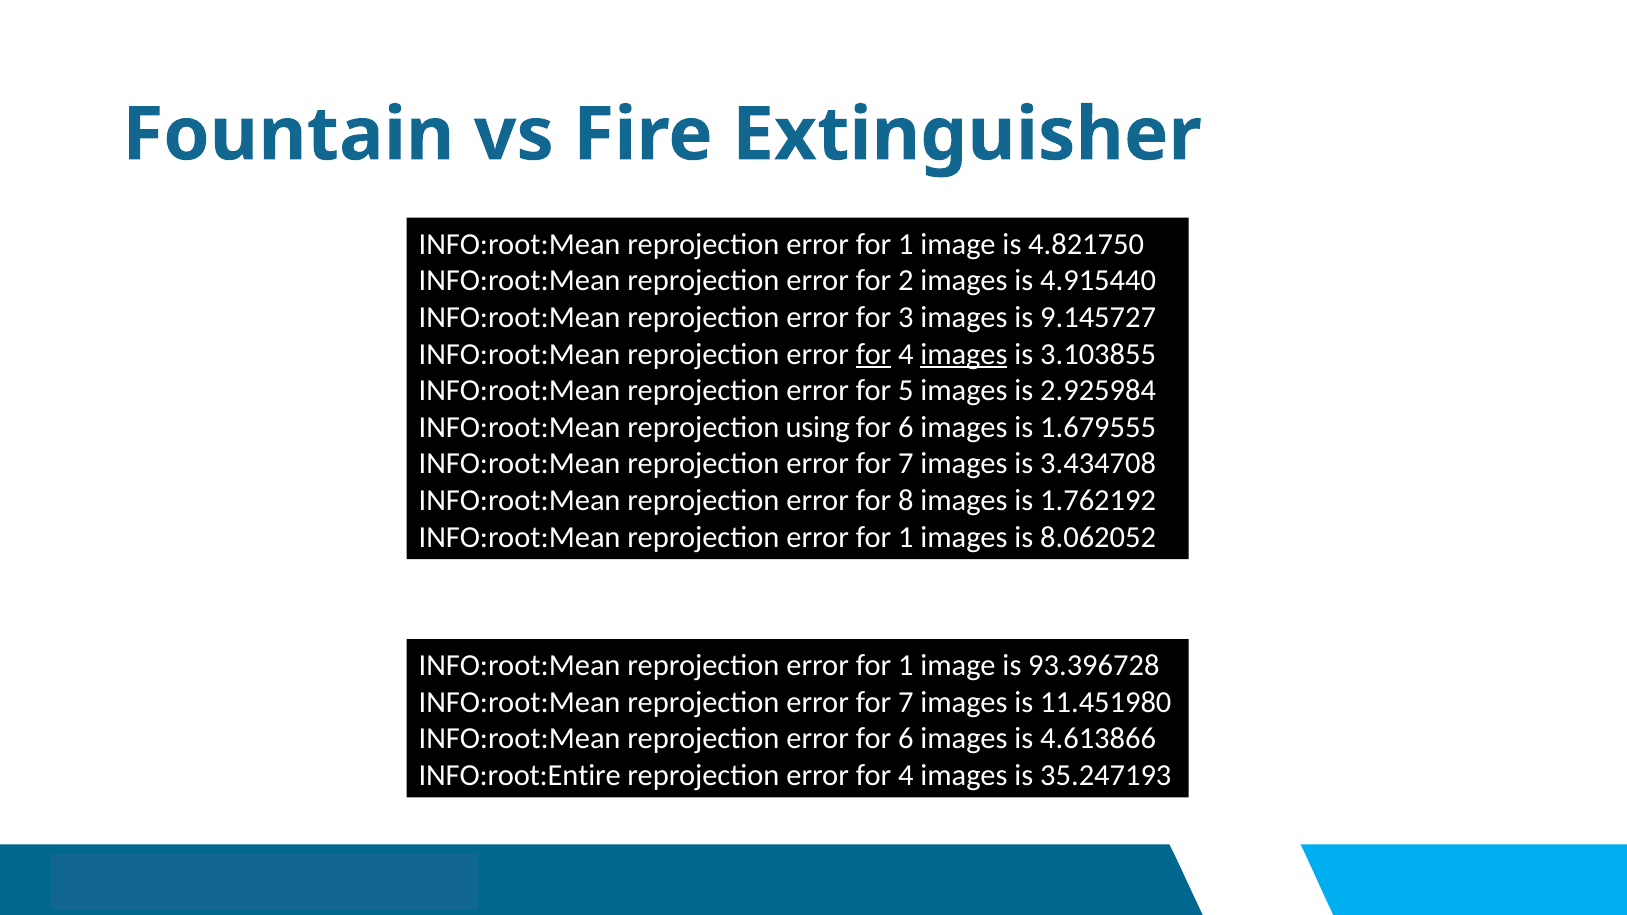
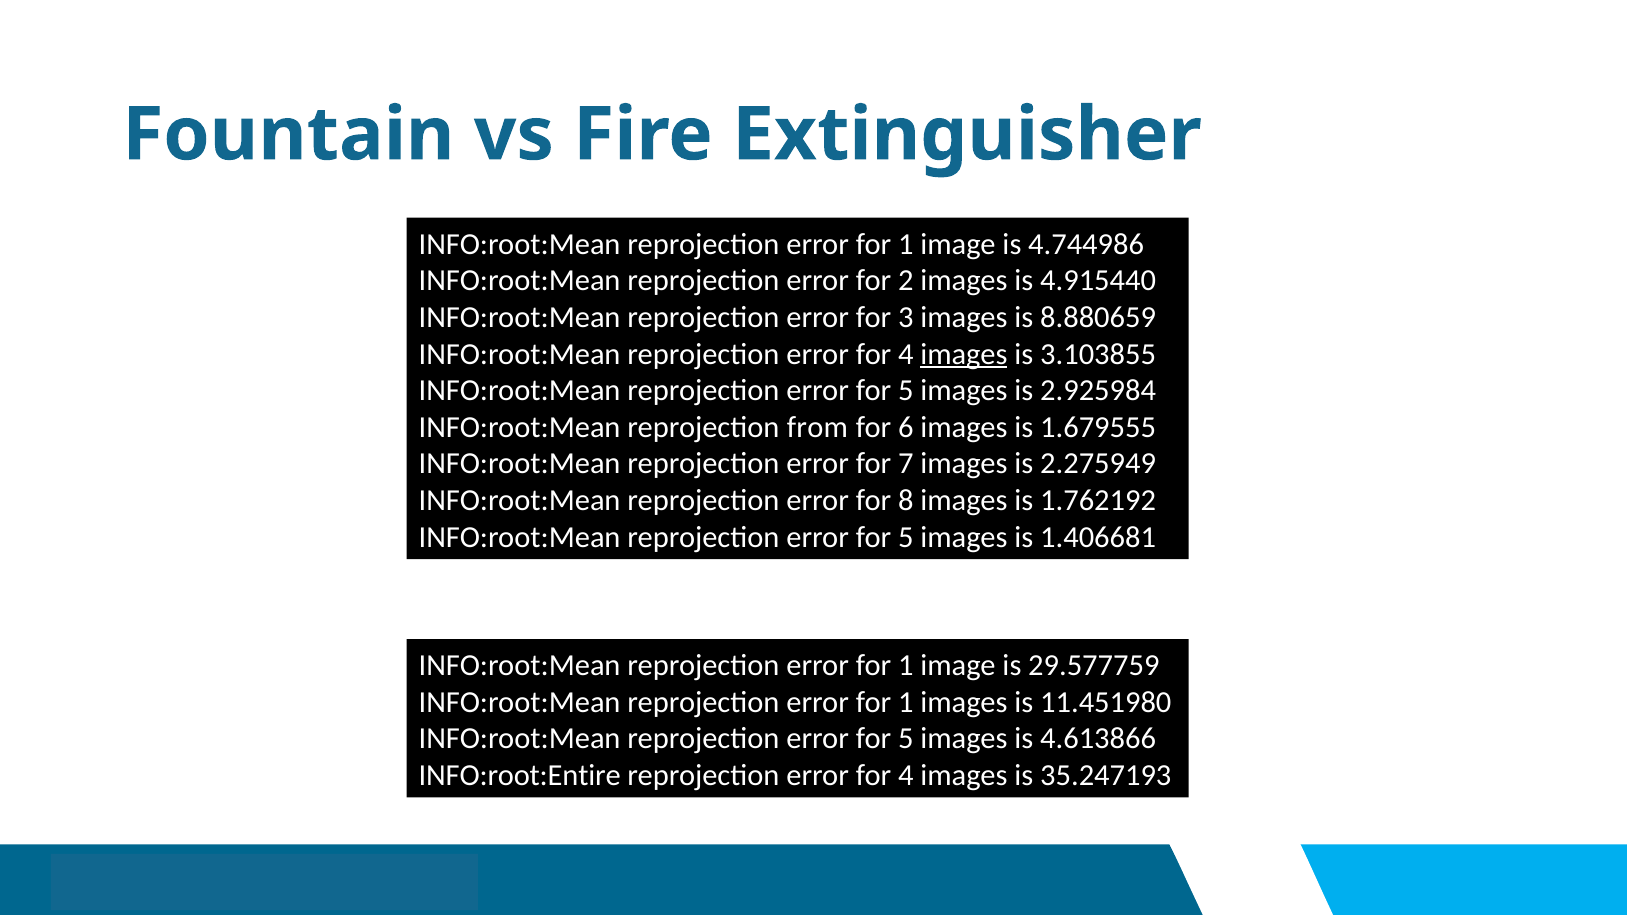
4.821750: 4.821750 -> 4.744986 (1086, 244)
9.145727: 9.145727 -> 8.880659 (1098, 317)
for underline: present -> none (874, 354)
using: using -> from (817, 427)
3.434708: 3.434708 -> 2.275949 (1098, 464)
1: 1 -> 5 (906, 537)
8.062052: 8.062052 -> 1.406681 (1098, 537)
93.396728: 93.396728 -> 29.577759 (1094, 666)
7: 7 -> 1 (906, 702)
6: 6 -> 5 (906, 739)
